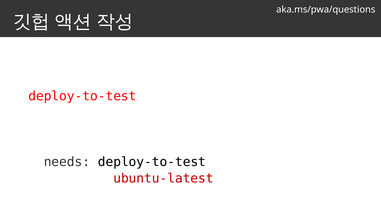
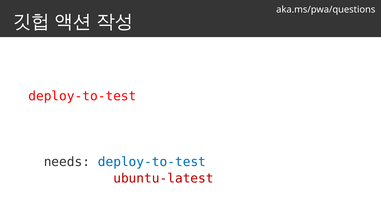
deploy-to-test colour: black -> blue (152, 162)
